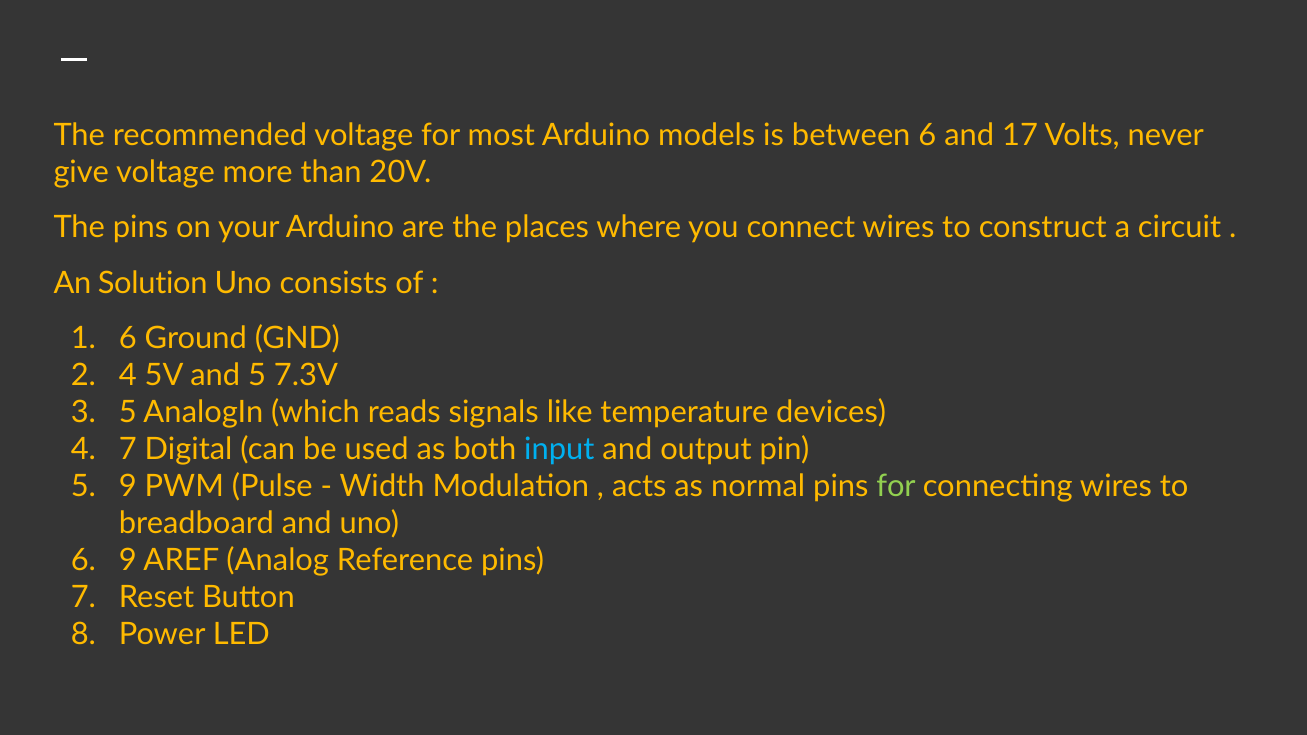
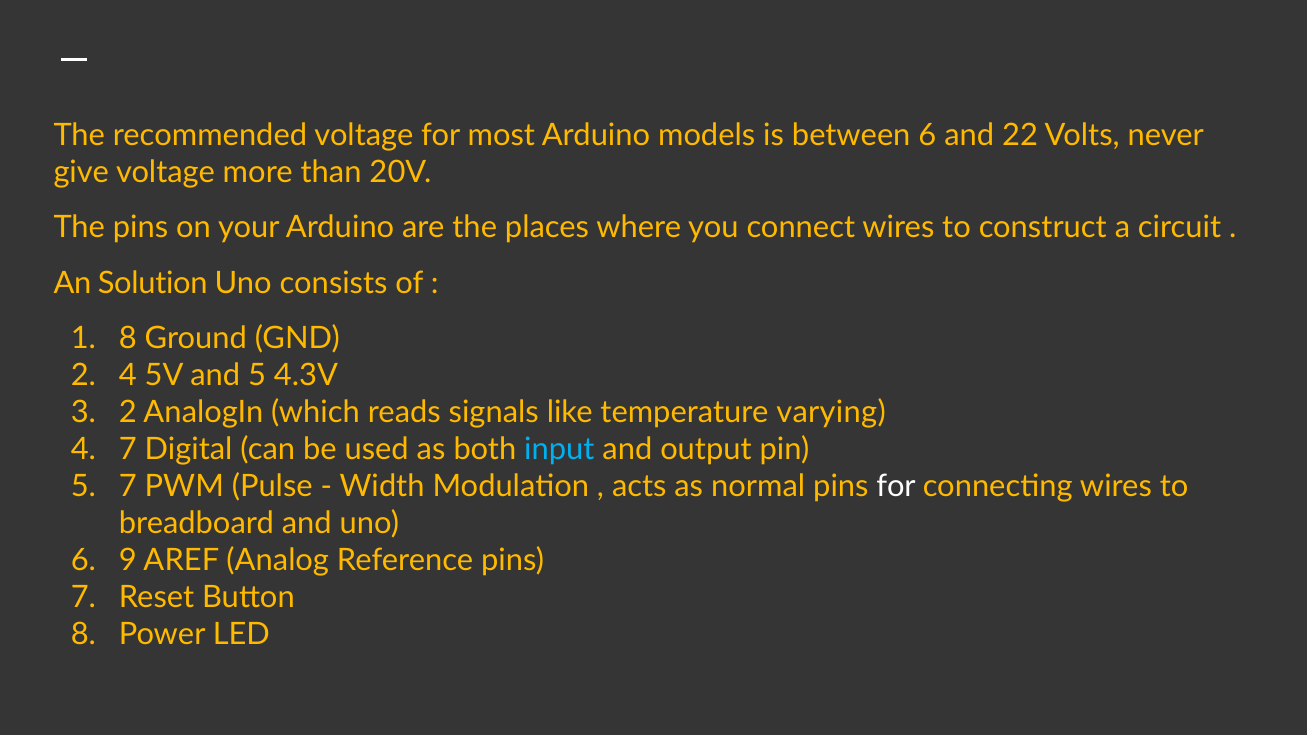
17: 17 -> 22 (1020, 136)
6: 6 -> 8 (128, 338)
7.3V: 7.3V -> 4.3V (306, 375)
3 5: 5 -> 2 (128, 412)
devices: devices -> varying (831, 412)
5 9: 9 -> 7 (128, 486)
for colour: light green -> white (896, 486)
